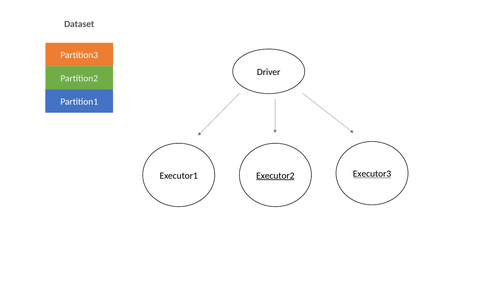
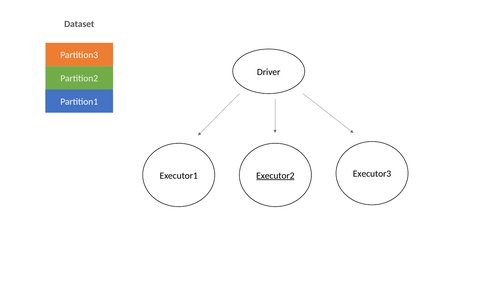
Executor3 underline: present -> none (372, 174)
